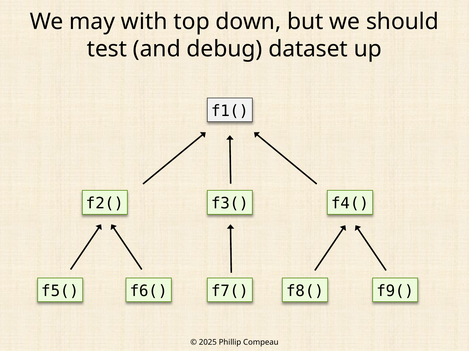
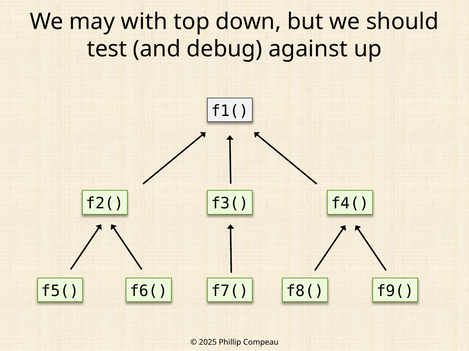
dataset: dataset -> against (308, 49)
